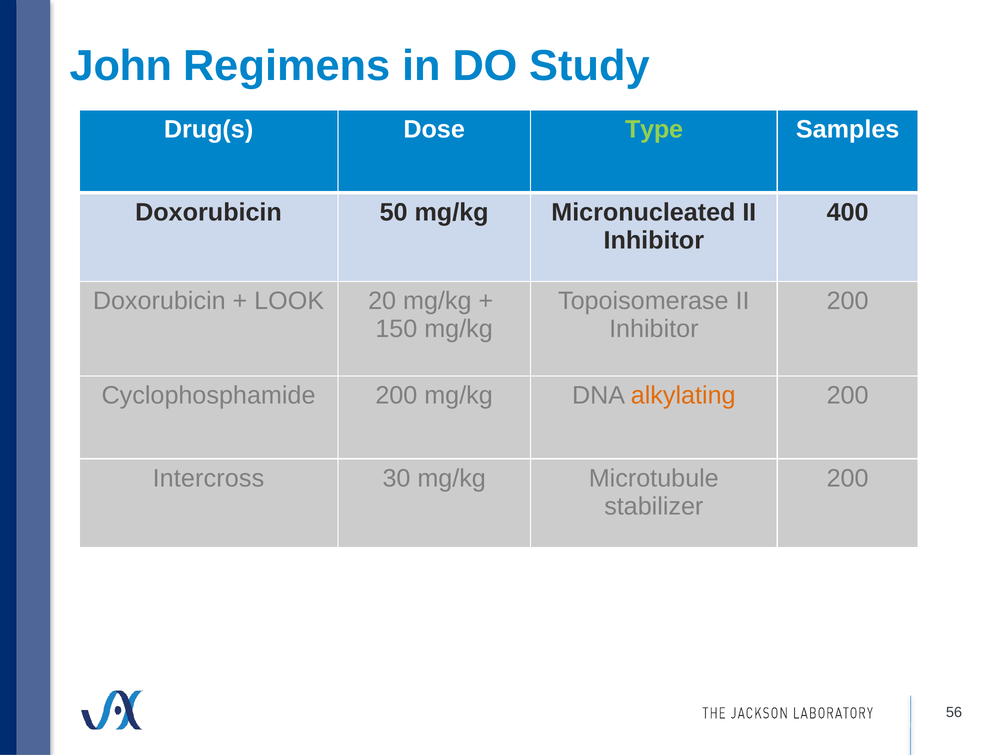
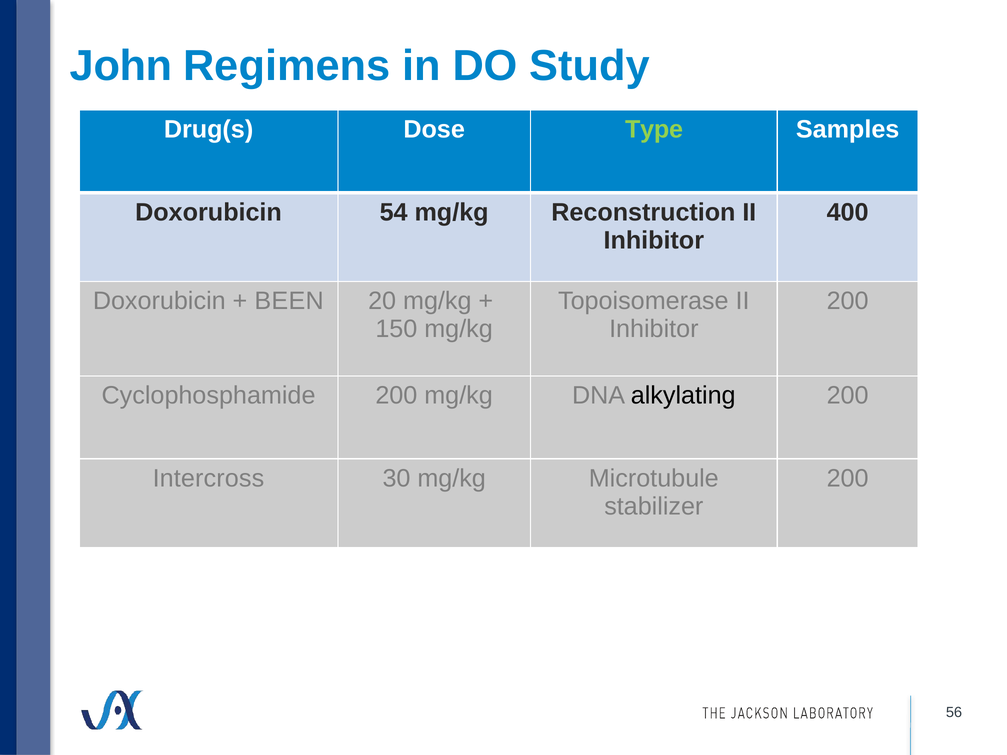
50: 50 -> 54 (394, 212)
Micronucleated: Micronucleated -> Reconstruction (643, 212)
LOOK: LOOK -> BEEN (289, 301)
alkylating colour: orange -> black (683, 396)
